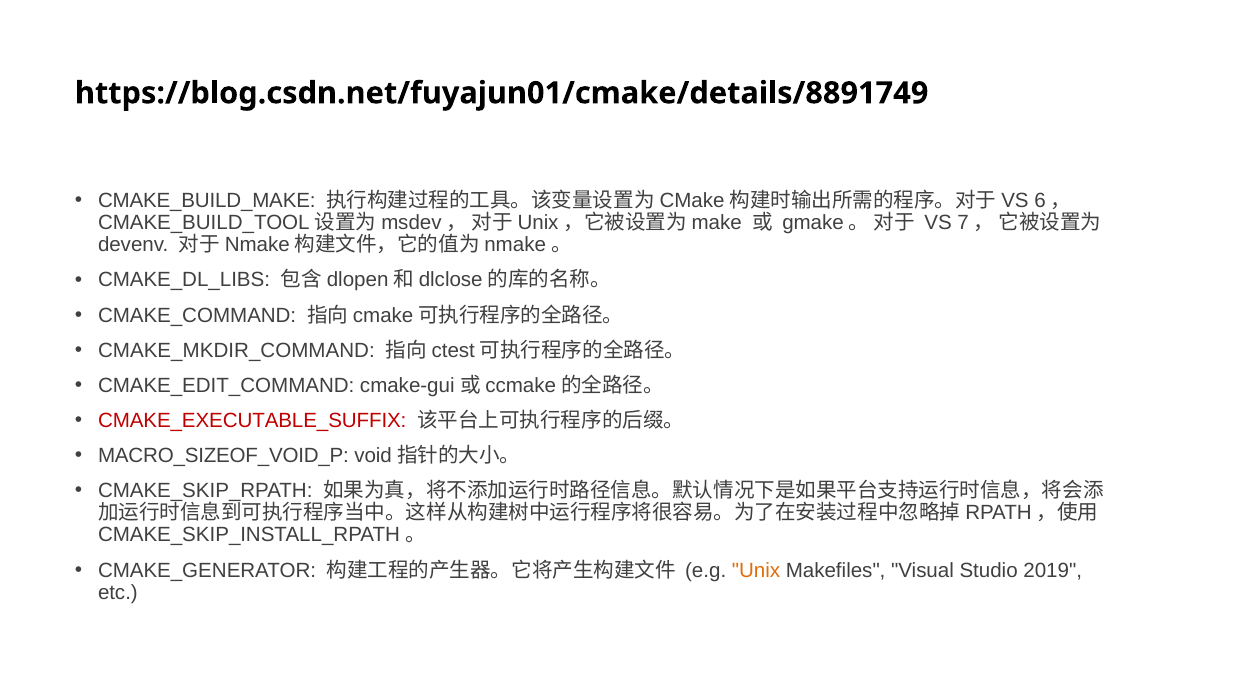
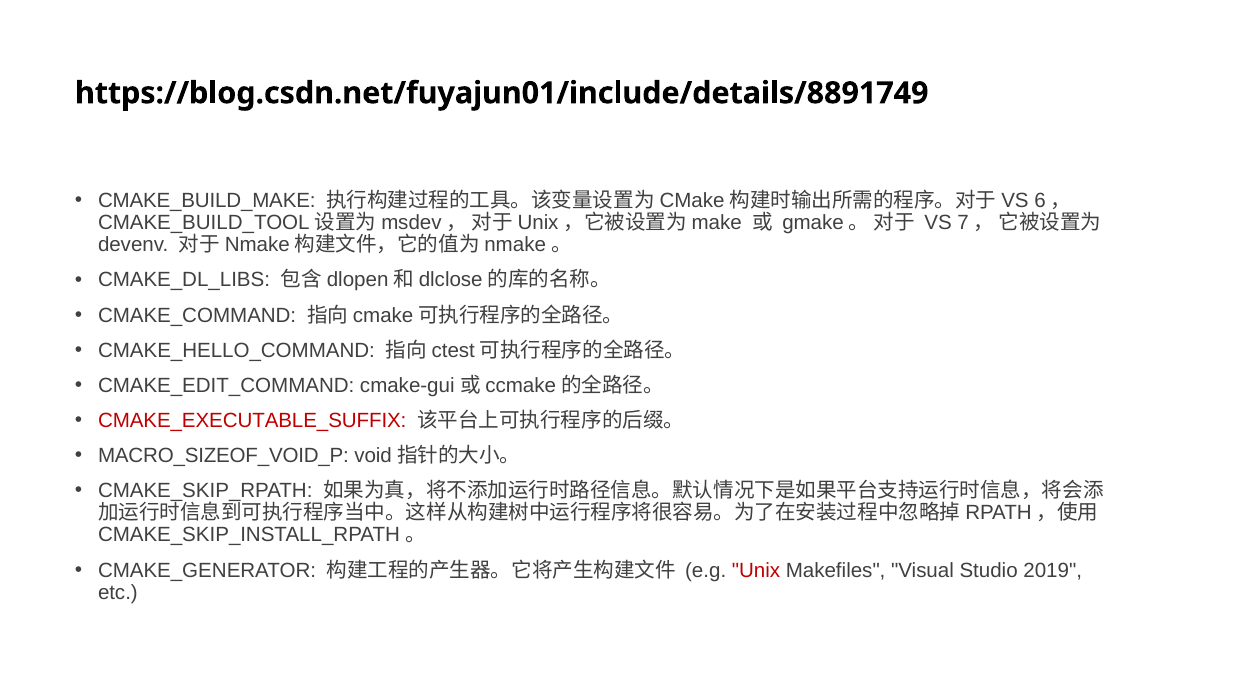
https://blog.csdn.net/fuyajun01/cmake/details/8891749: https://blog.csdn.net/fuyajun01/cmake/details/8891749 -> https://blog.csdn.net/fuyajun01/include/details/8891749 (502, 93)
CMAKE_MKDIR_COMMAND: CMAKE_MKDIR_COMMAND -> CMAKE_HELLO_COMMAND (236, 350)
Unix colour: orange -> red (756, 570)
